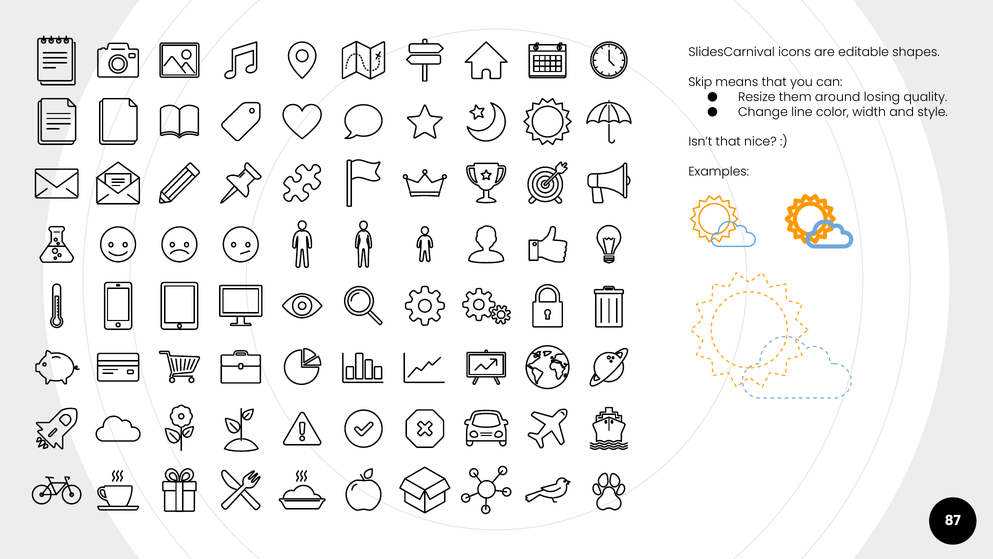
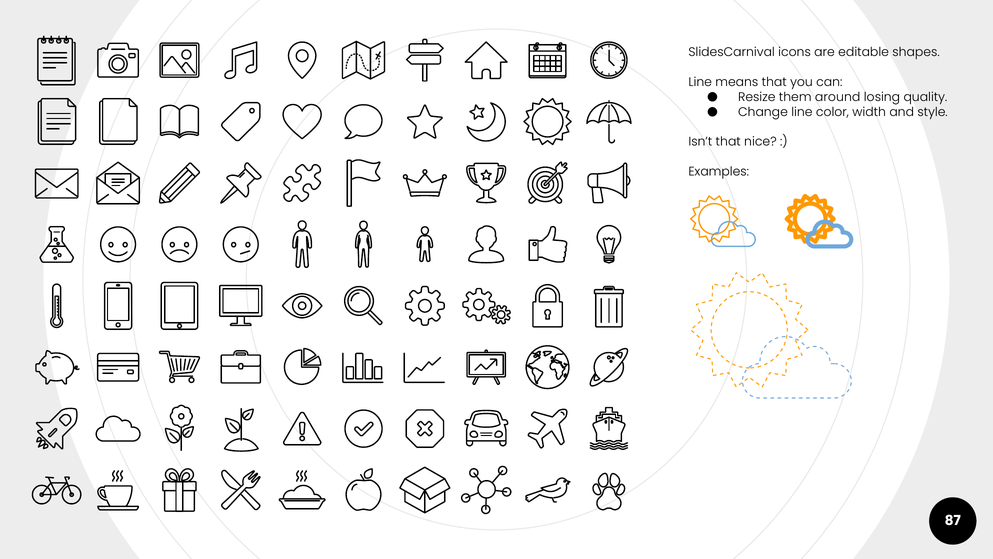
Skip: Skip -> Line (700, 82)
